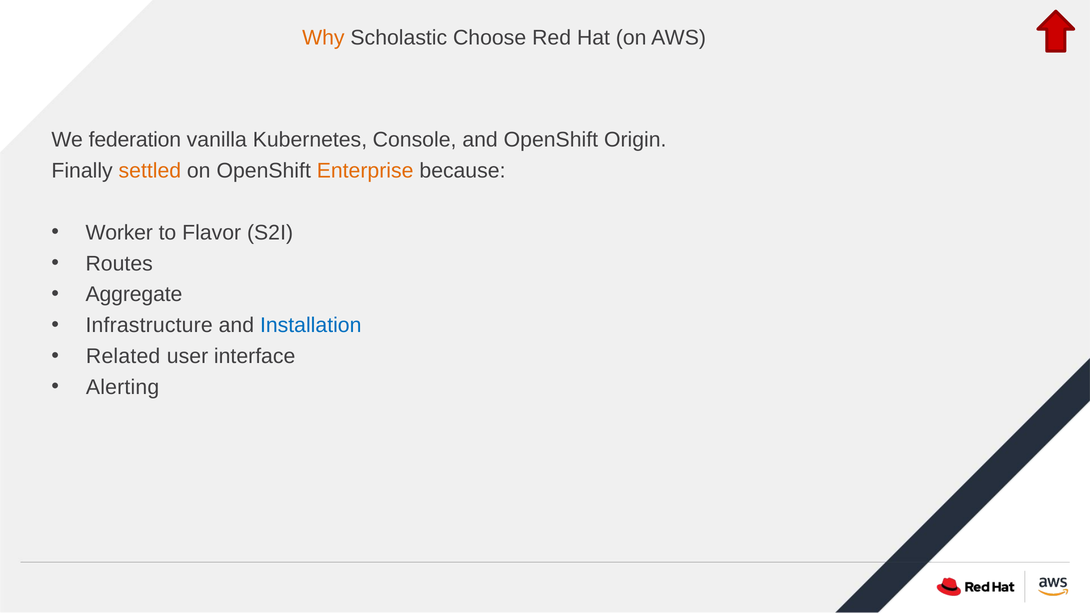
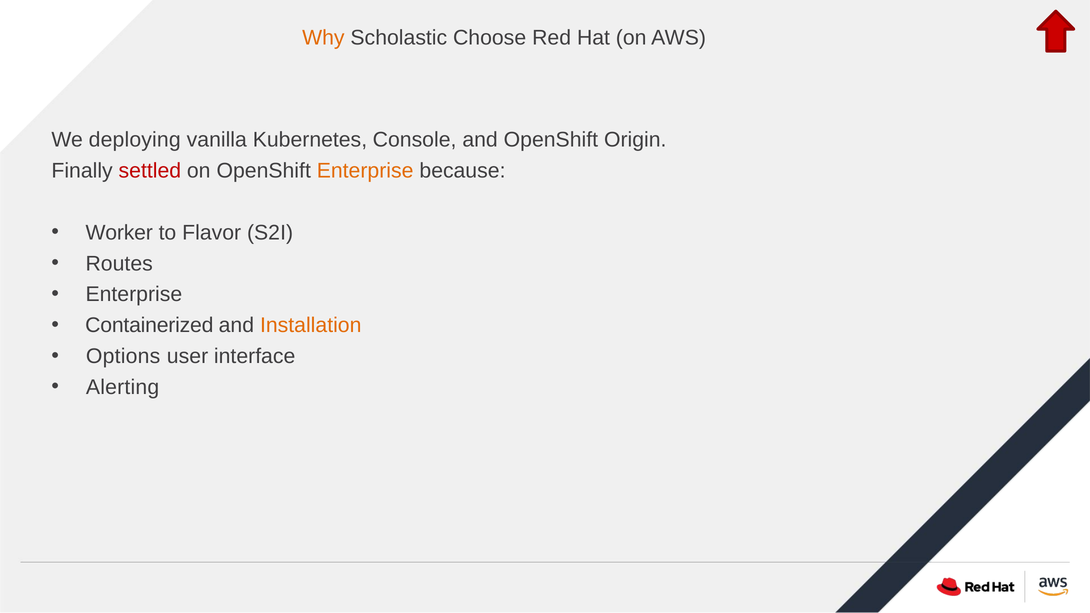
federation: federation -> deploying (135, 140)
settled colour: orange -> red (150, 171)
Aggregate: Aggregate -> Enterprise (134, 294)
Infrastructure: Infrastructure -> Containerized (149, 325)
Installation colour: blue -> orange (311, 325)
Related: Related -> Options (123, 356)
